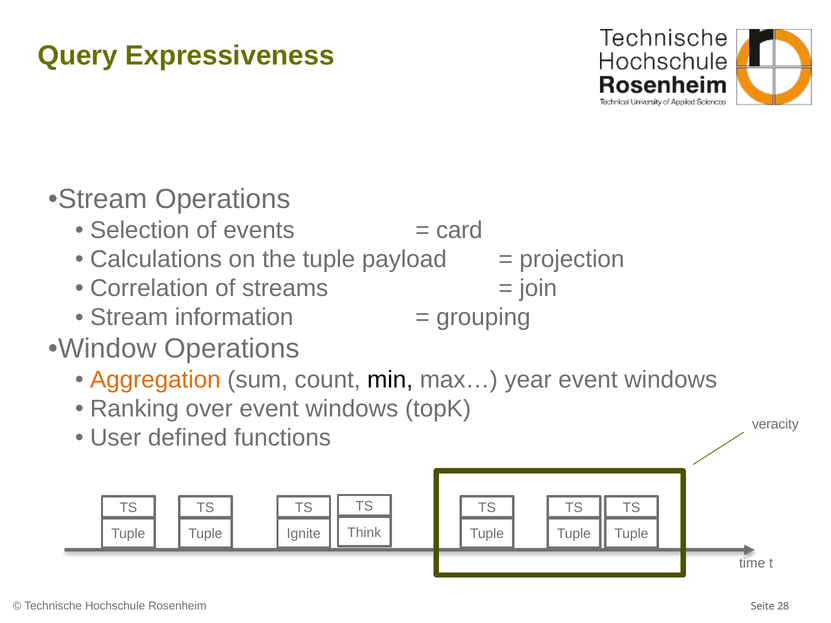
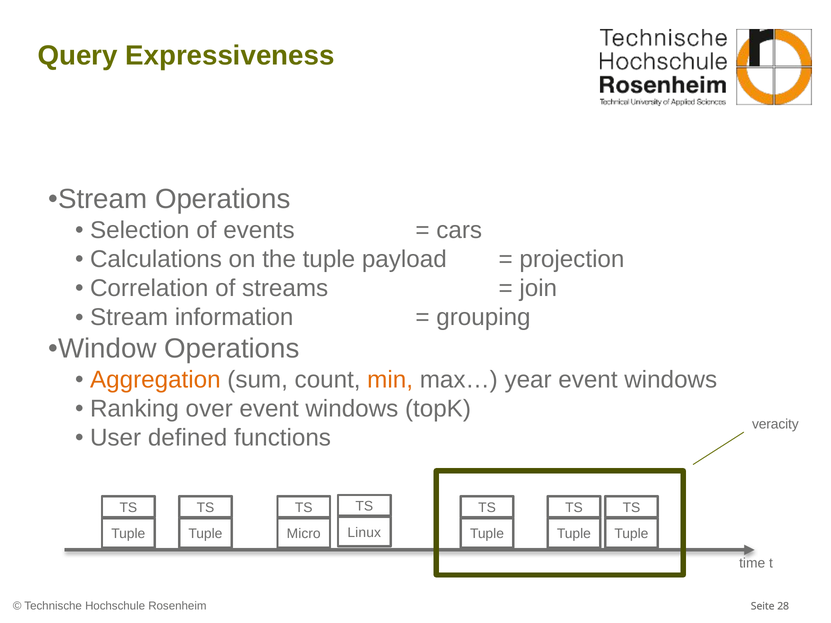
card: card -> cars (459, 230)
min colour: black -> orange (390, 380)
Think: Think -> Linux (364, 533)
Ignite: Ignite -> Micro (304, 534)
